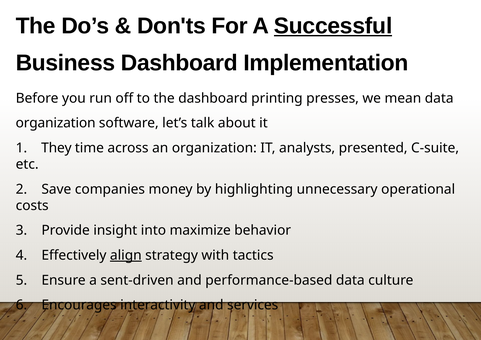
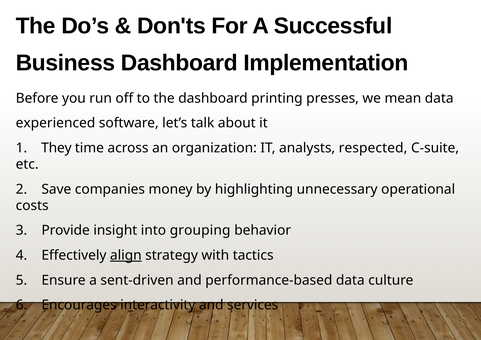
Successful underline: present -> none (333, 26)
organization: organization -> experienced (56, 123)
presented: presented -> respected (373, 148)
maximize: maximize -> grouping (200, 231)
